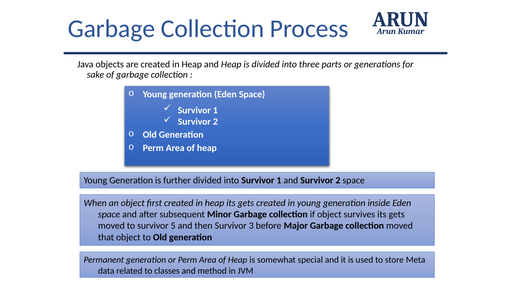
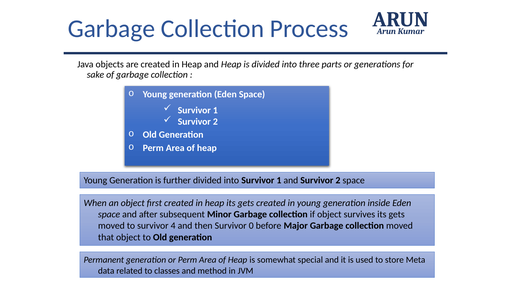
5: 5 -> 4 (173, 226)
3: 3 -> 0 (251, 226)
